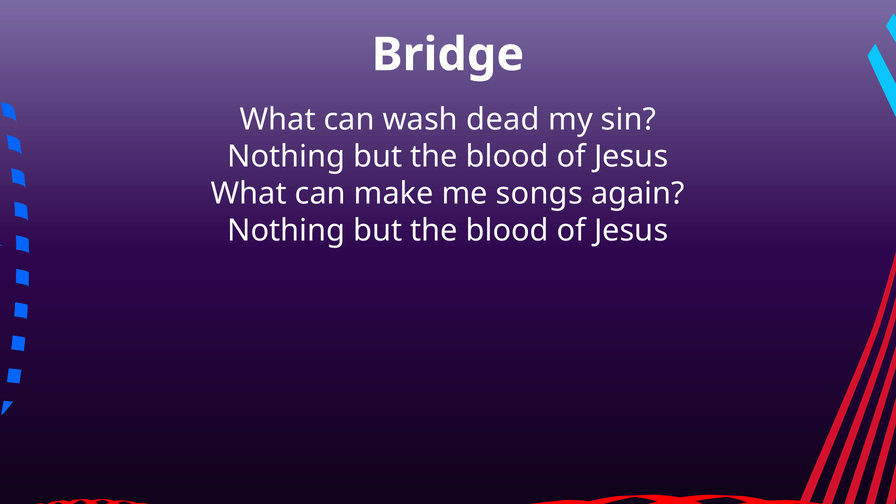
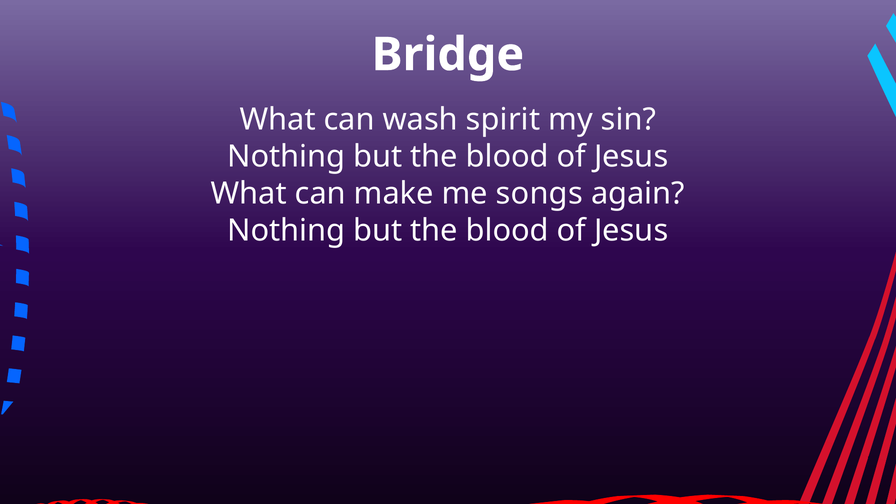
dead: dead -> spirit (503, 120)
